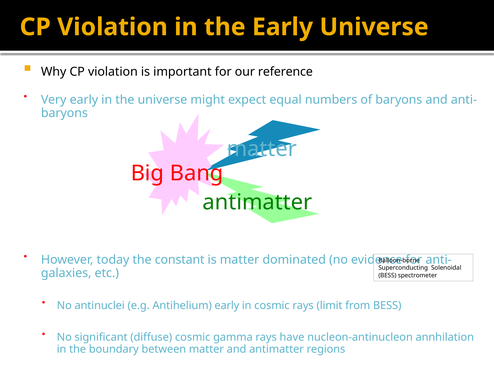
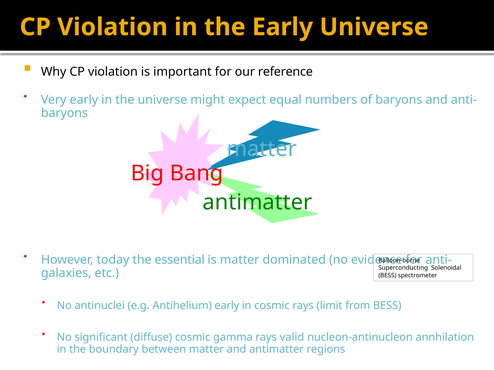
constant: constant -> essential (180, 260)
have: have -> valid (292, 338)
